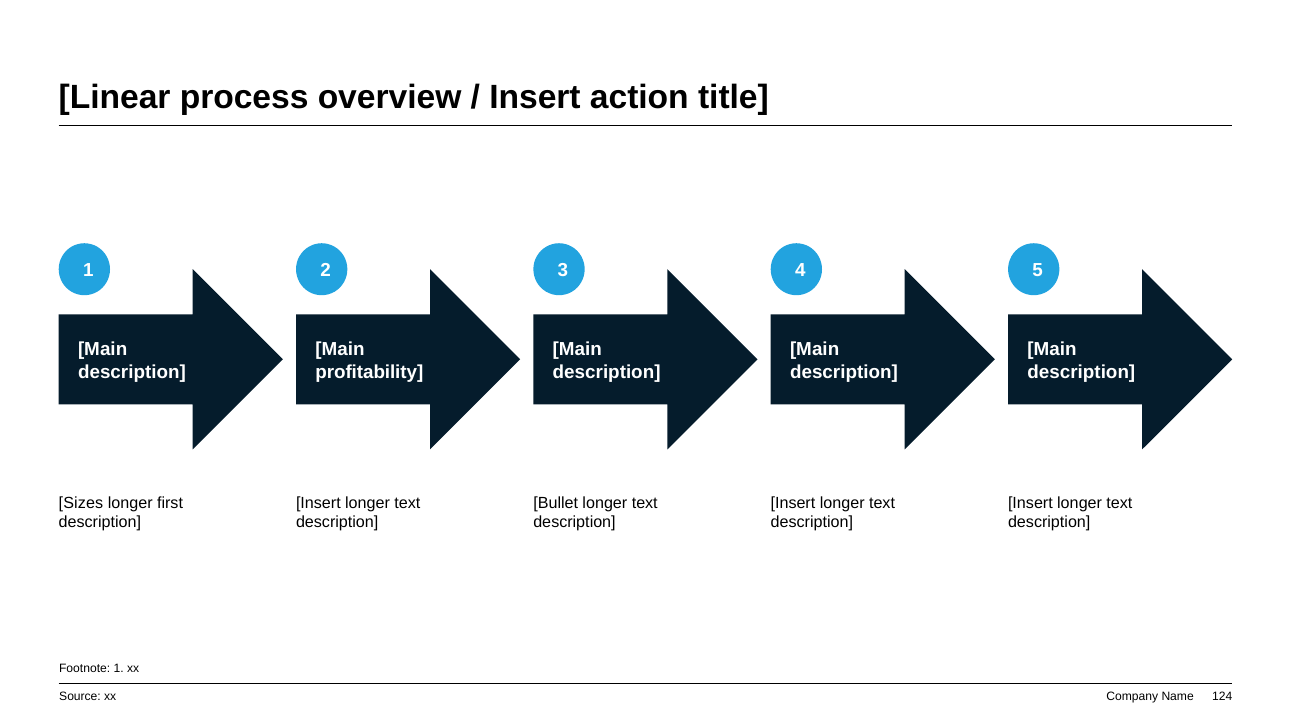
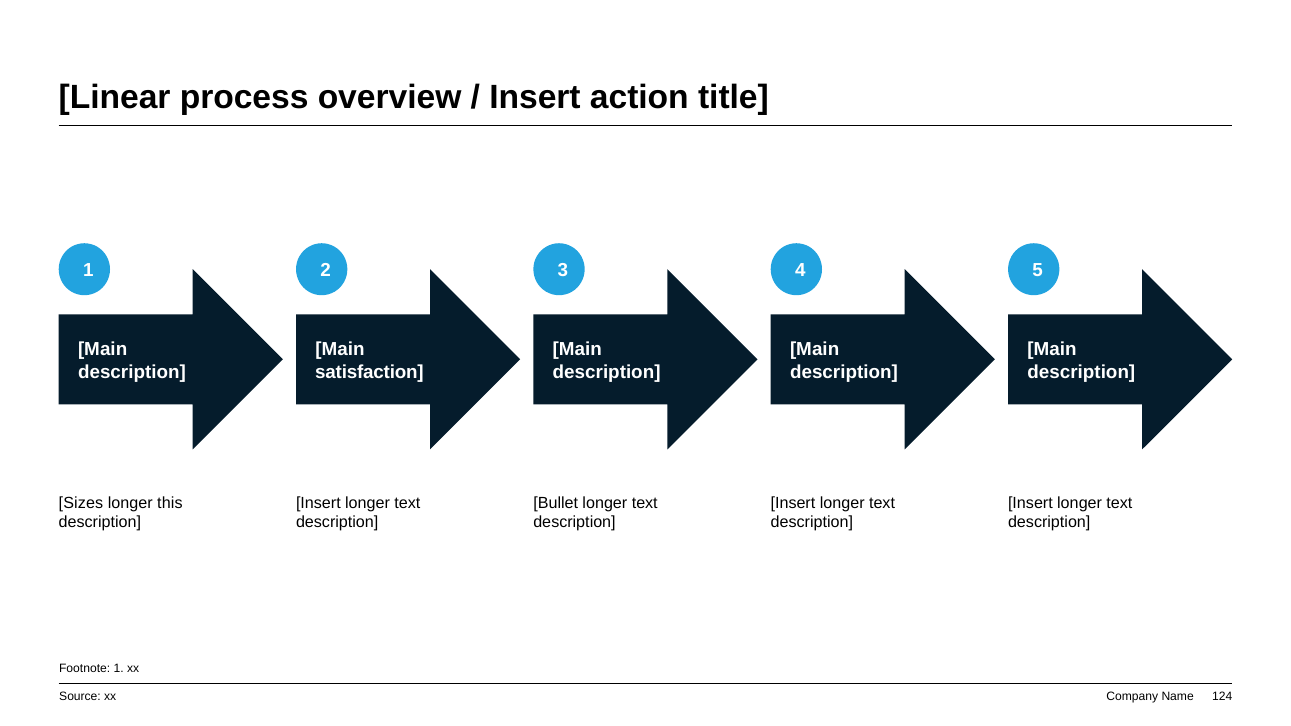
profitability: profitability -> satisfaction (369, 372)
first: first -> this (170, 503)
